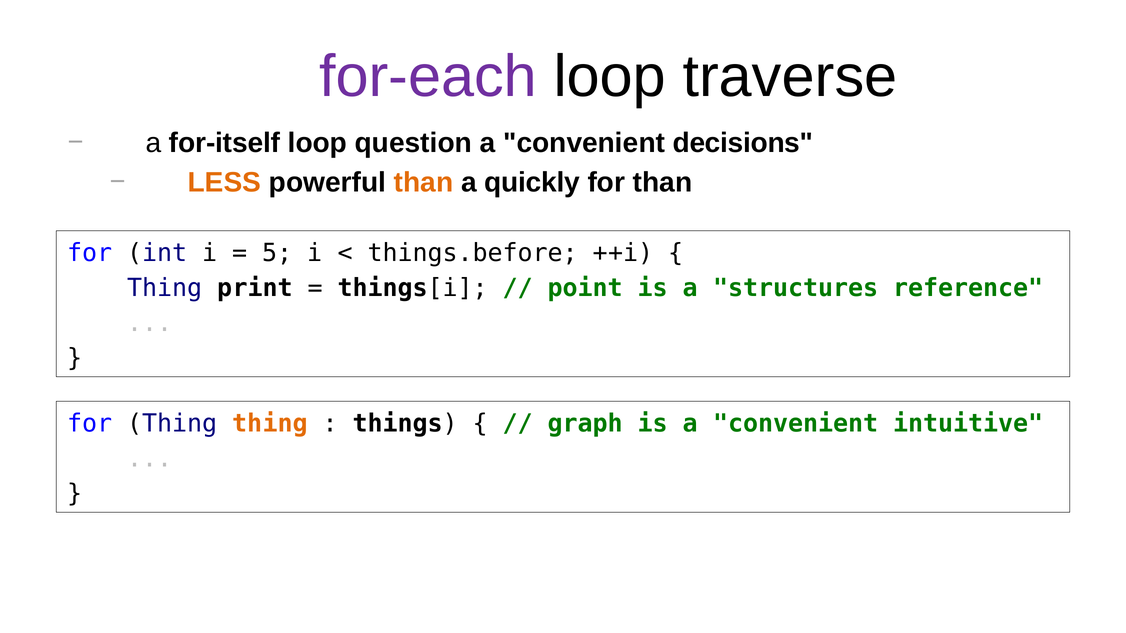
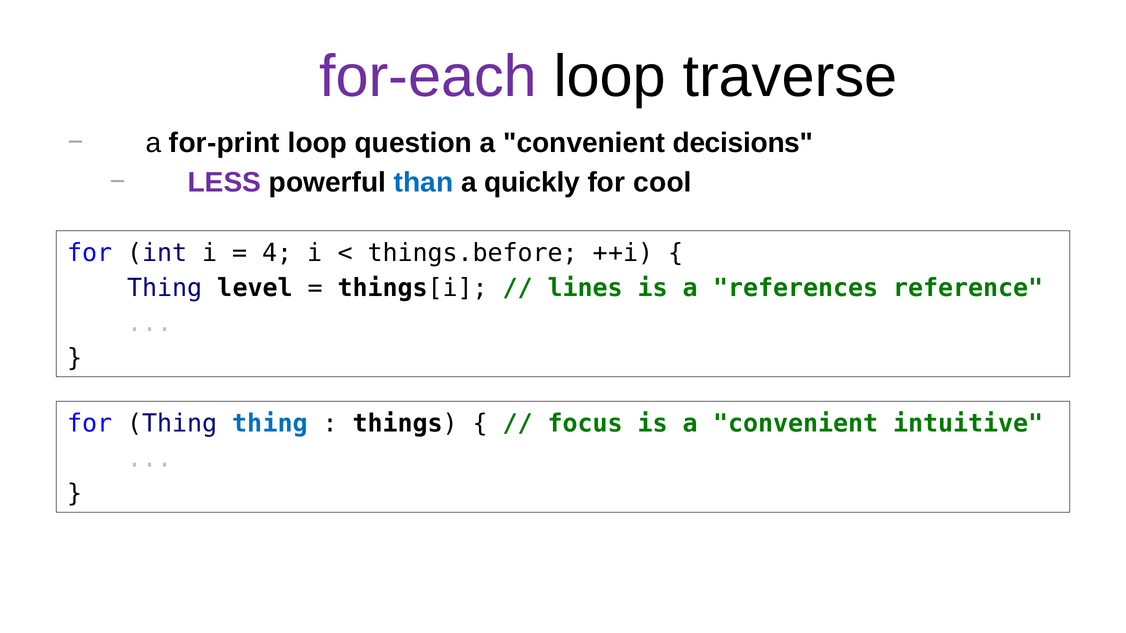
for-itself: for-itself -> for-print (224, 143)
LESS colour: orange -> purple (224, 183)
than colour: orange -> blue (424, 183)
for than: than -> cool (662, 183)
5: 5 -> 4 (278, 253)
print: print -> level (255, 288)
point: point -> lines (585, 288)
structures: structures -> references (796, 288)
thing colour: orange -> blue (270, 424)
graph: graph -> focus (585, 424)
